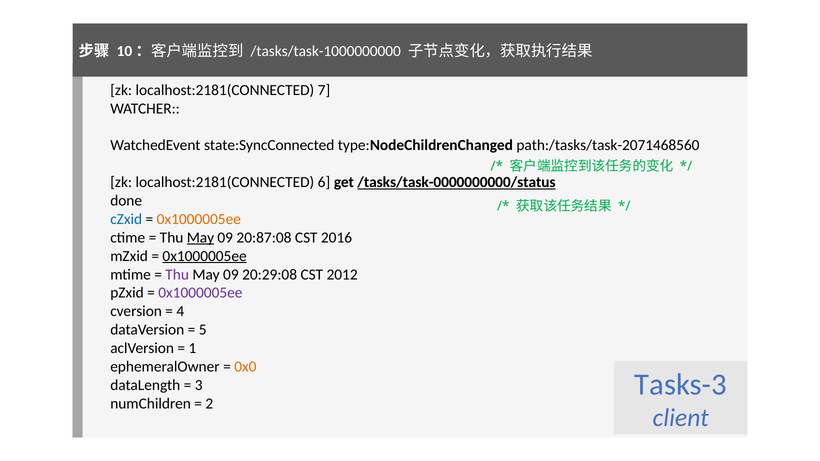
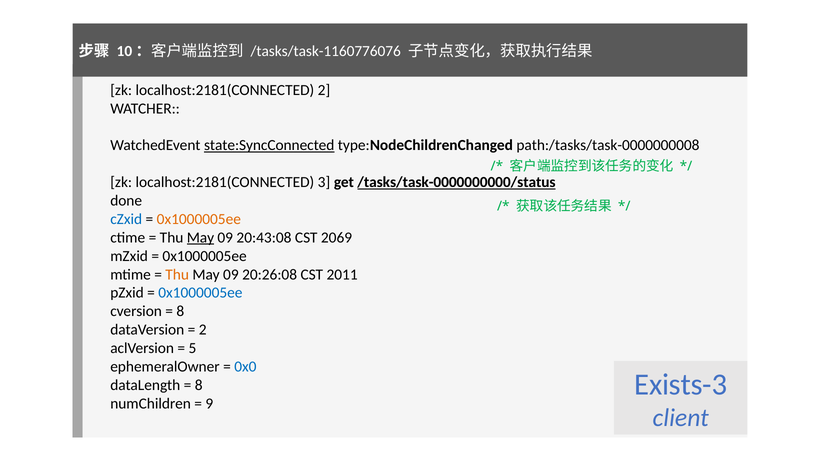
/tasks/task-1000000000: /tasks/task-1000000000 -> /tasks/task-1160776076 (326, 51)
localhost:2181(CONNECTED 7: 7 -> 2 (324, 90)
state:SyncConnected underline: none -> present (269, 145)
path:/tasks/task-2071468560: path:/tasks/task-2071468560 -> path:/tasks/task-0000000008 (608, 145)
6: 6 -> 3 (324, 182)
20:87:08: 20:87:08 -> 20:43:08 (264, 238)
2016: 2016 -> 2069 (337, 238)
0x1000005ee underline: present -> none (205, 256)
Thu colour: purple -> orange (177, 275)
20:29:08: 20:29:08 -> 20:26:08 (270, 275)
2012: 2012 -> 2011 (342, 275)
0x1000005ee colour: purple -> blue (200, 293)
4: 4 -> 8 (180, 312)
5: 5 -> 2 (203, 330)
1: 1 -> 5 (192, 348)
0x0 colour: orange -> blue (245, 367)
Tasks-3: Tasks-3 -> Exists-3 (681, 385)
3: 3 -> 8 (199, 385)
2: 2 -> 9 (209, 404)
